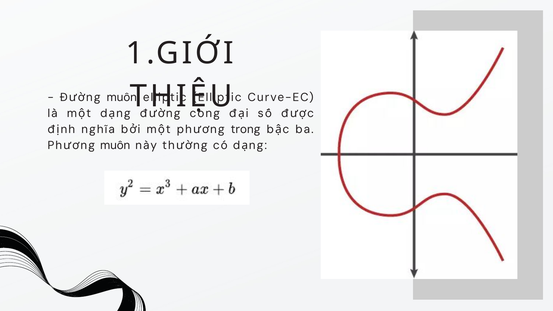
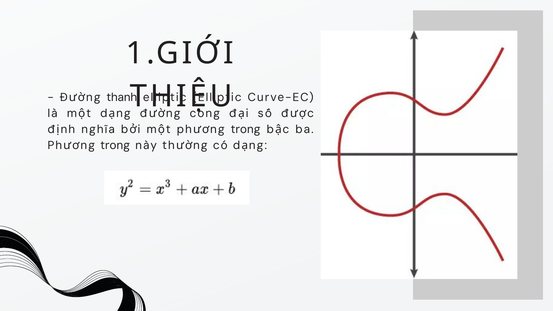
muốn: muốn -> thanh (122, 97)
muốn: muốn -> trong (115, 145)
